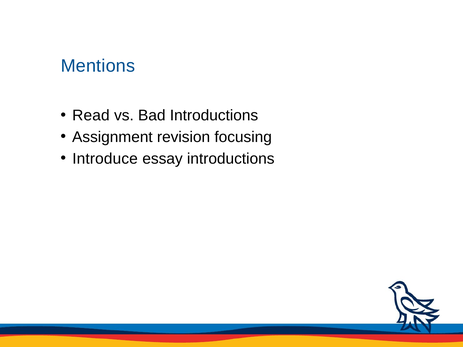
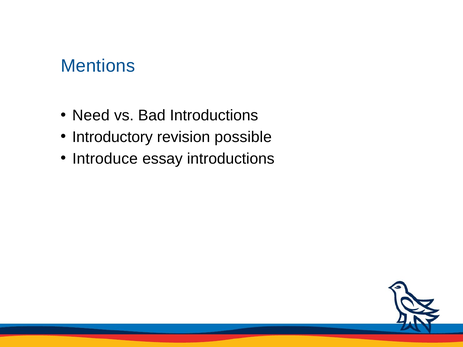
Read: Read -> Need (91, 116)
Assignment: Assignment -> Introductory (112, 137)
focusing: focusing -> possible (243, 137)
